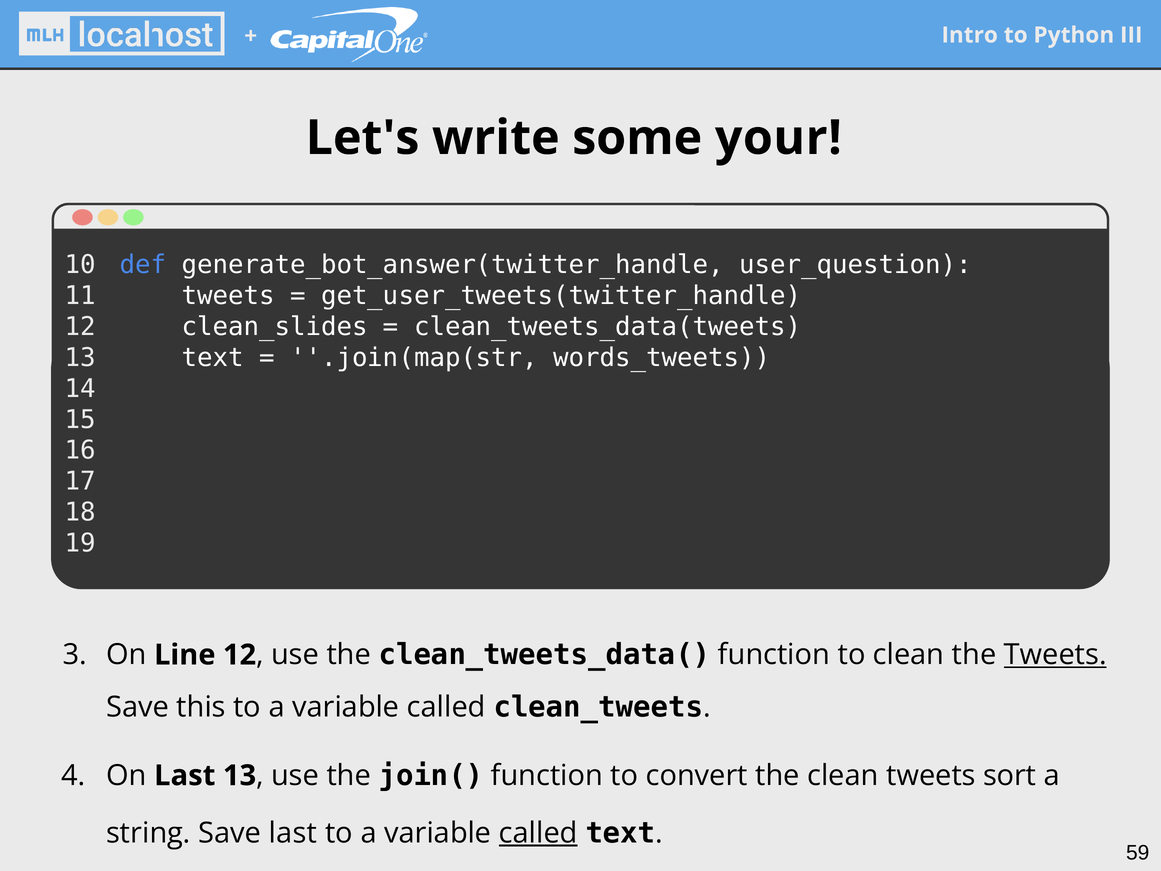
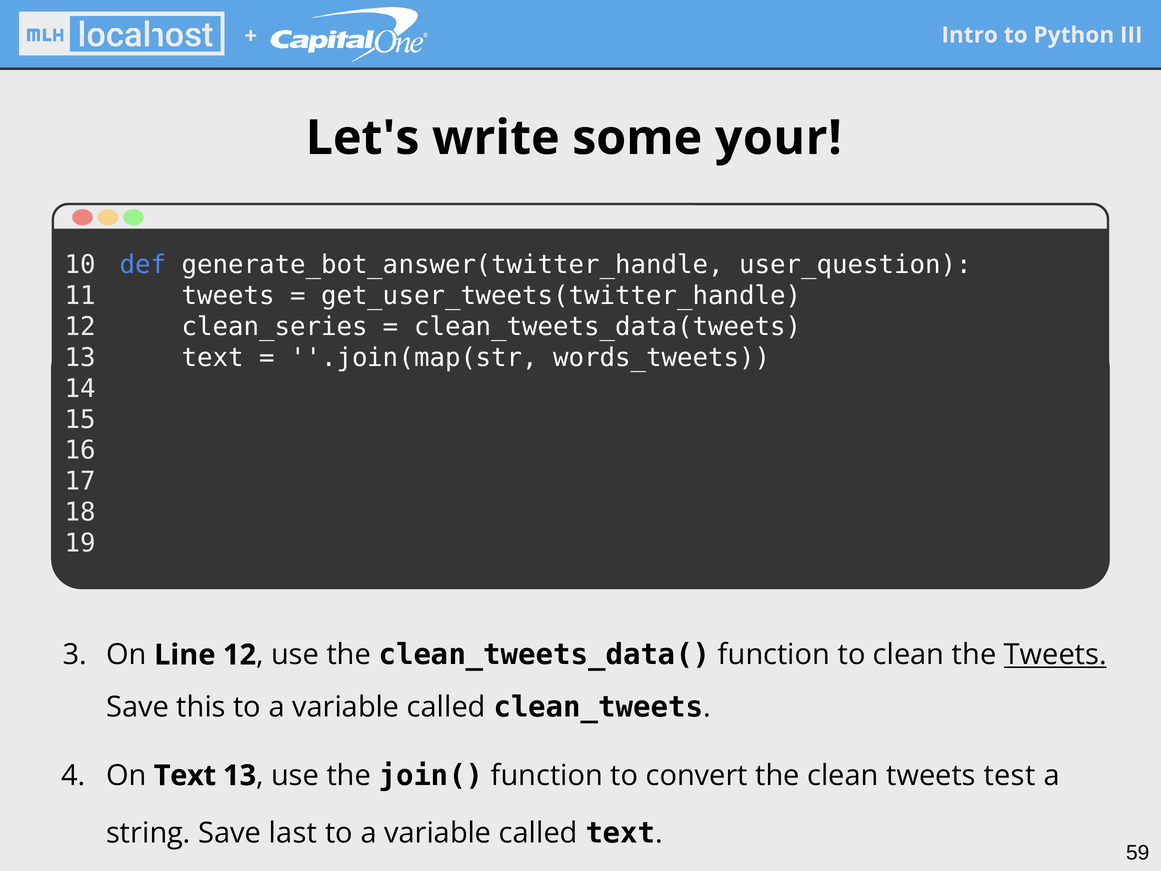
clean_slides: clean_slides -> clean_series (275, 327)
On Last: Last -> Text (185, 775)
sort: sort -> test (1010, 775)
called underline: present -> none (538, 833)
